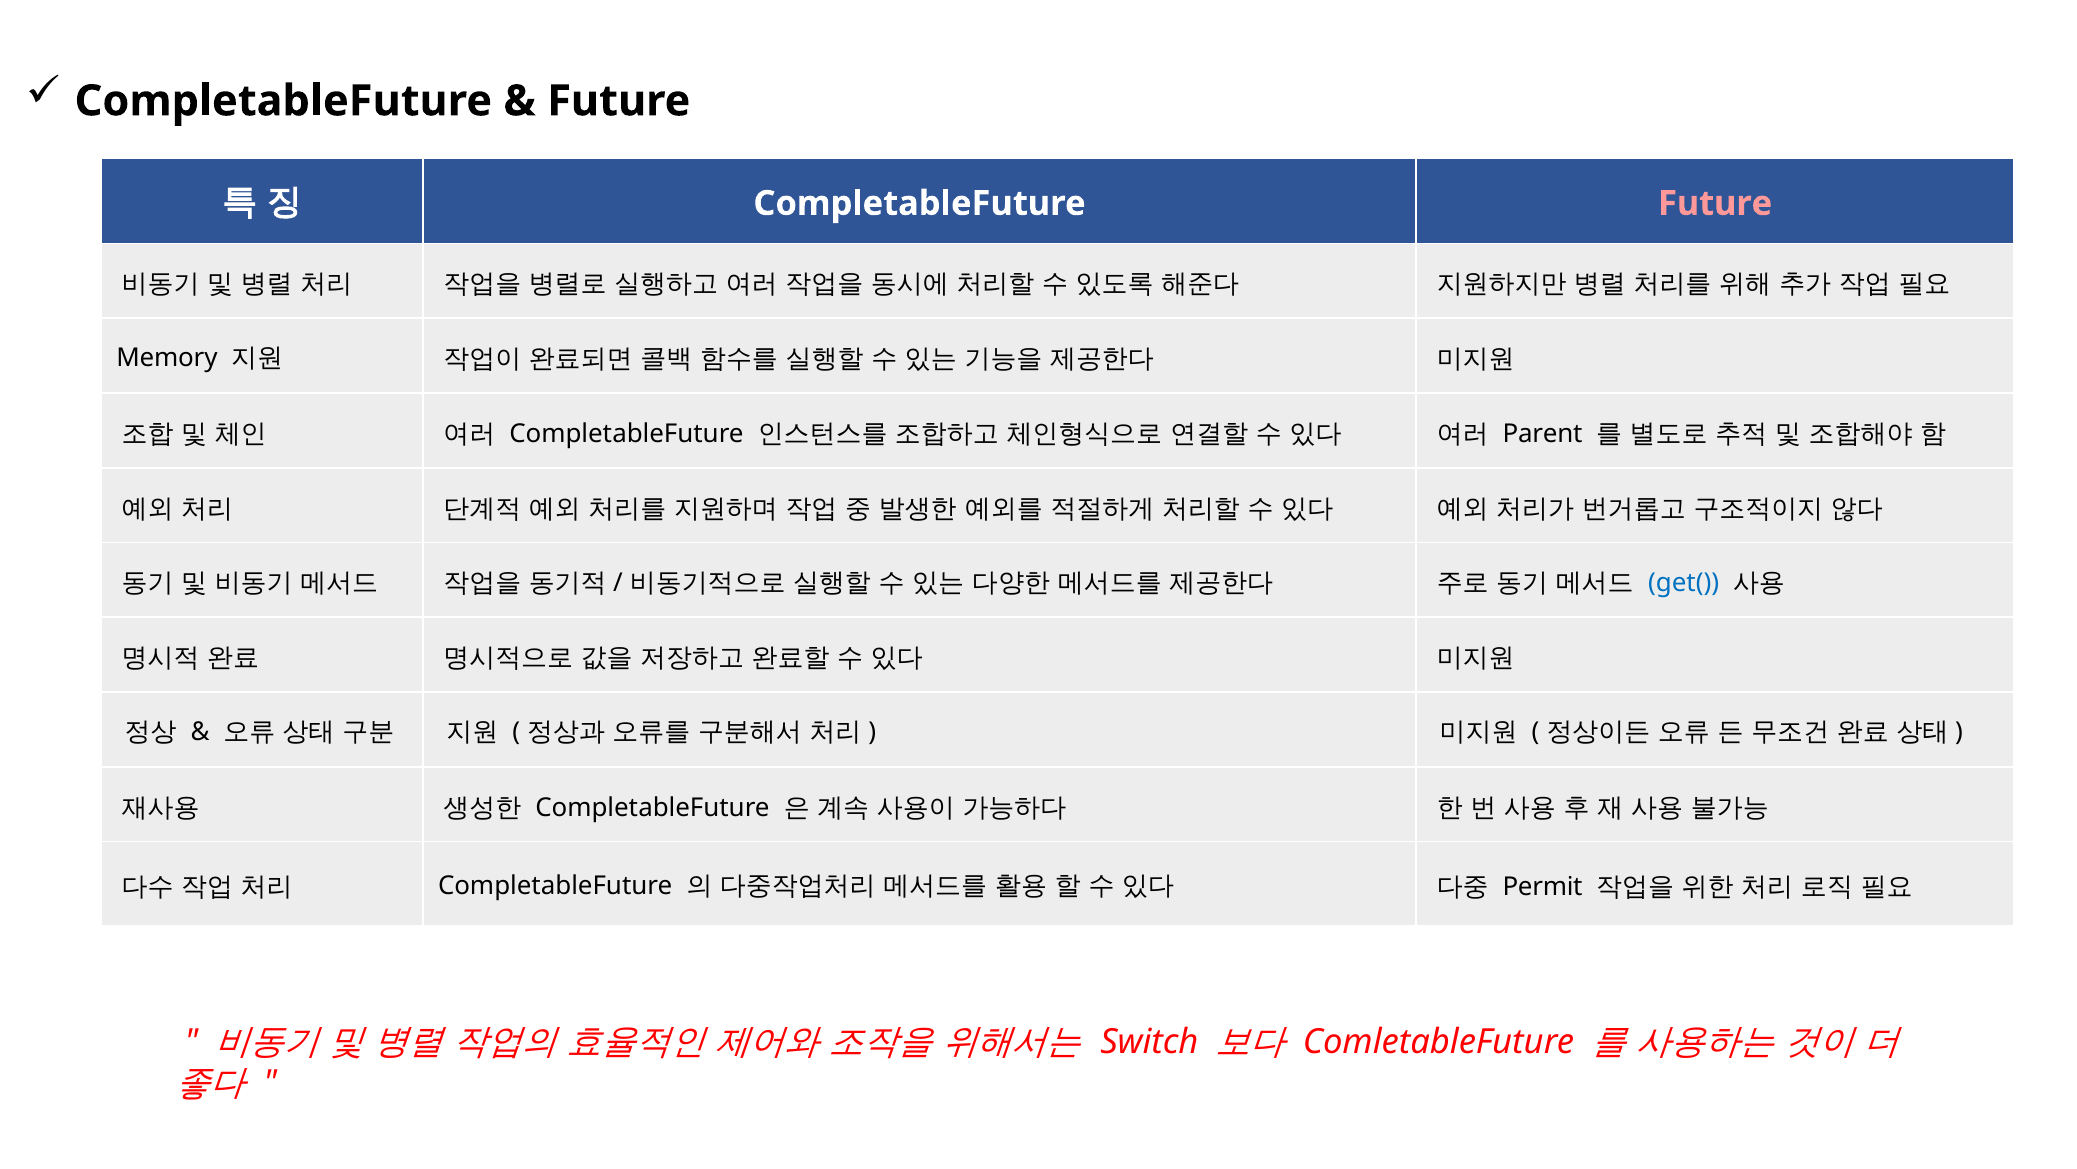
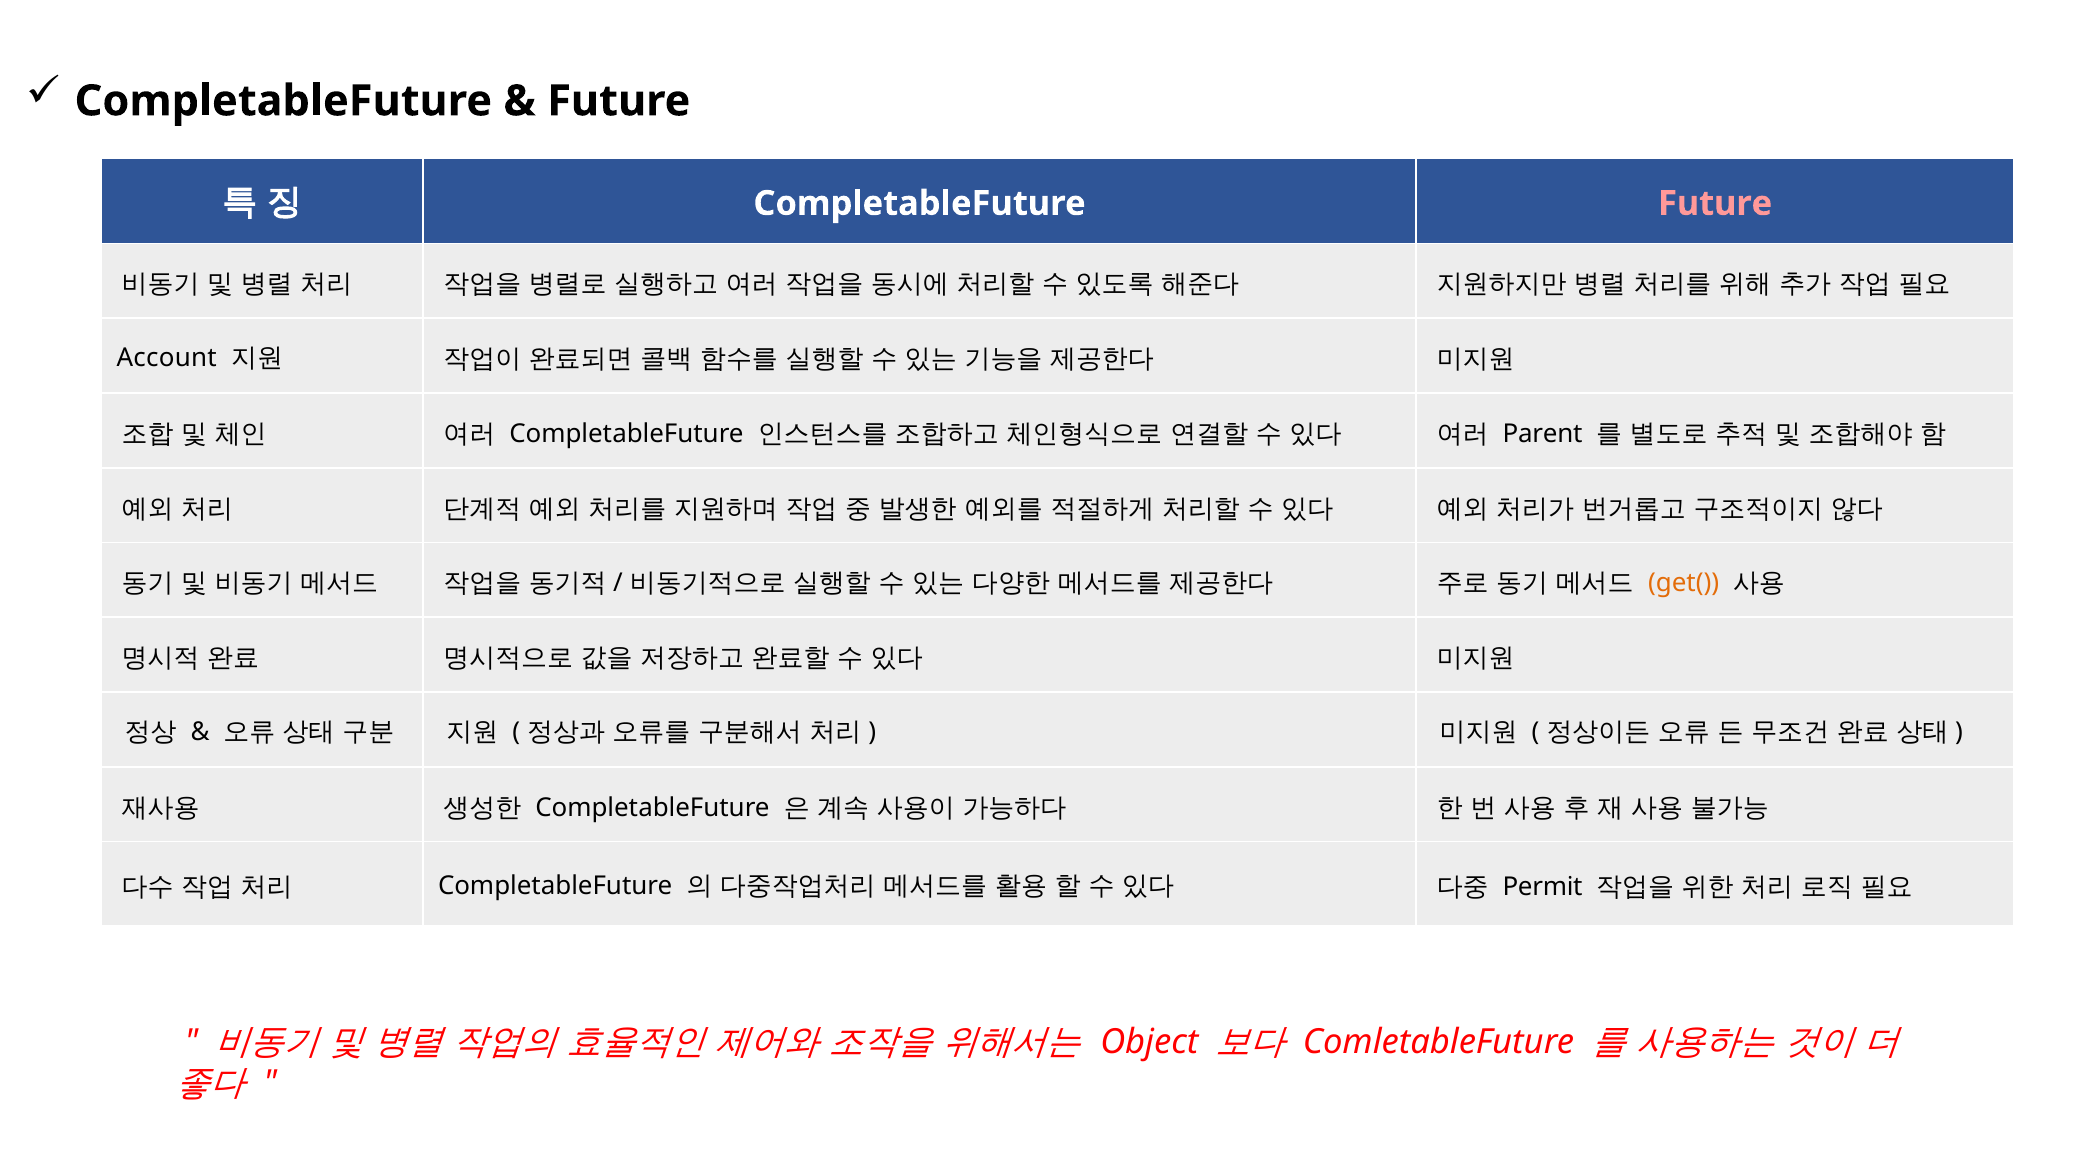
Memory: Memory -> Account (167, 358)
get( colour: blue -> orange (1684, 583)
Switch: Switch -> Object (1149, 1041)
